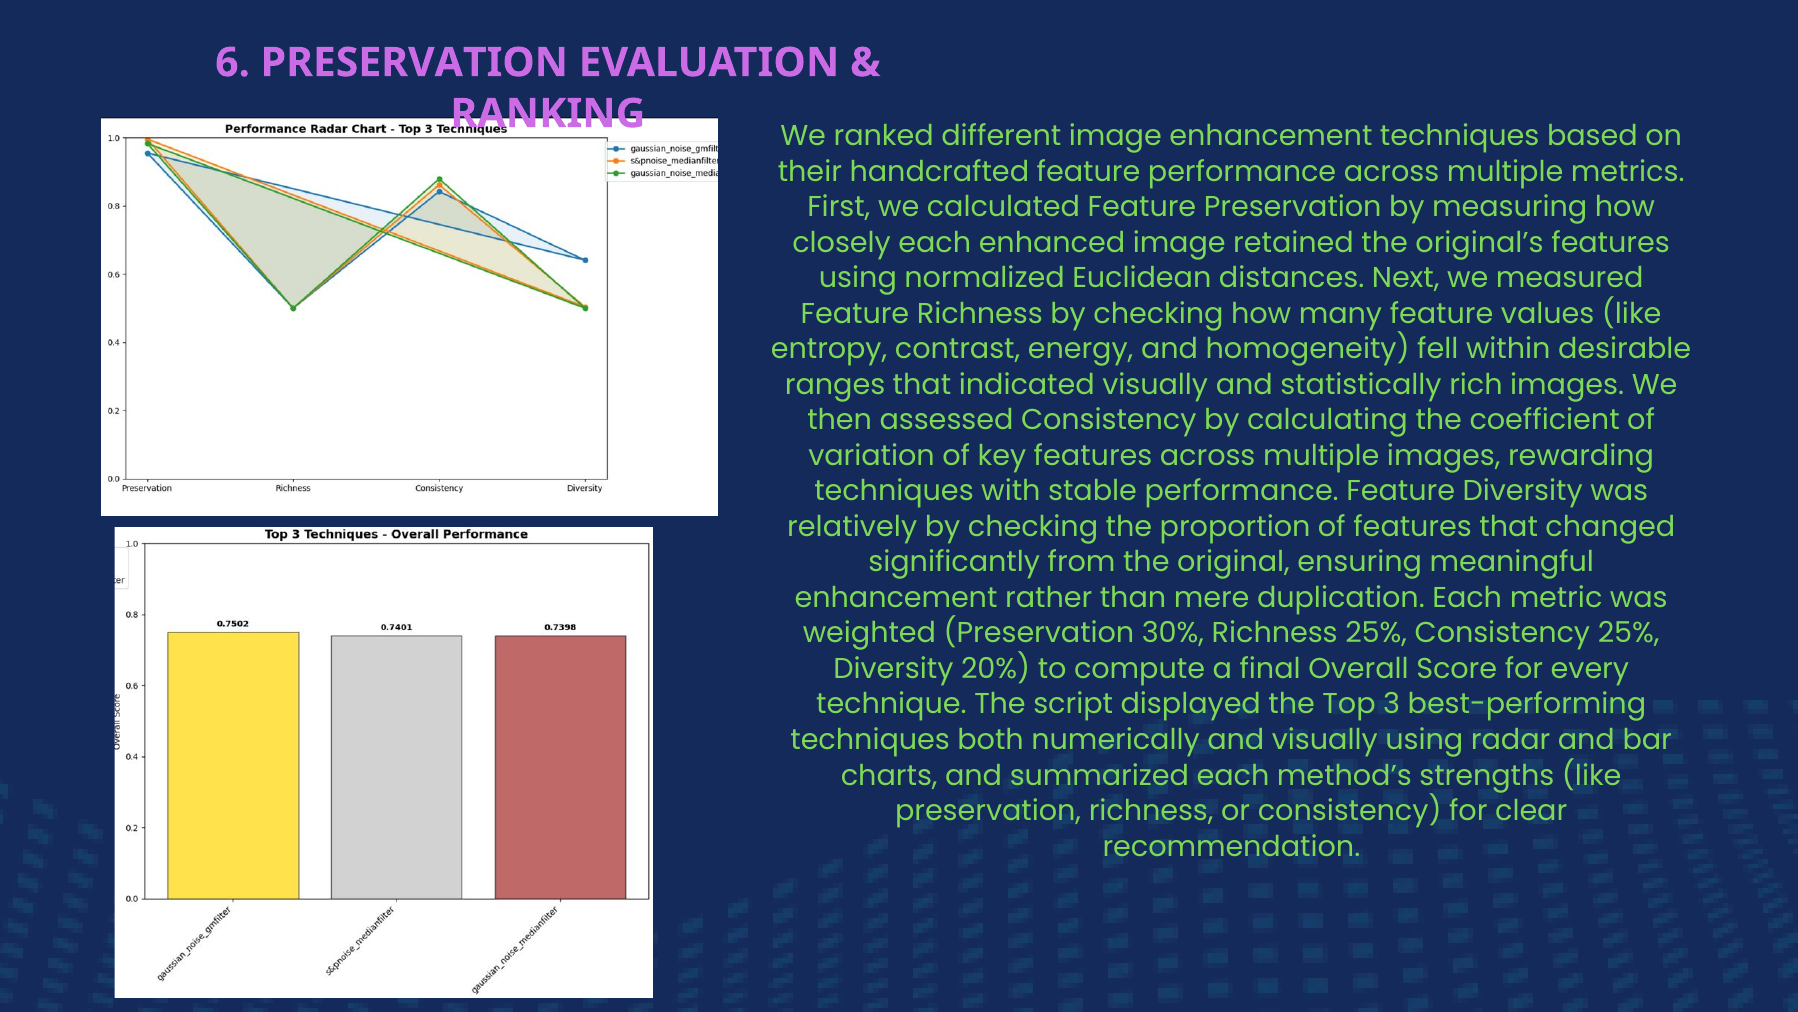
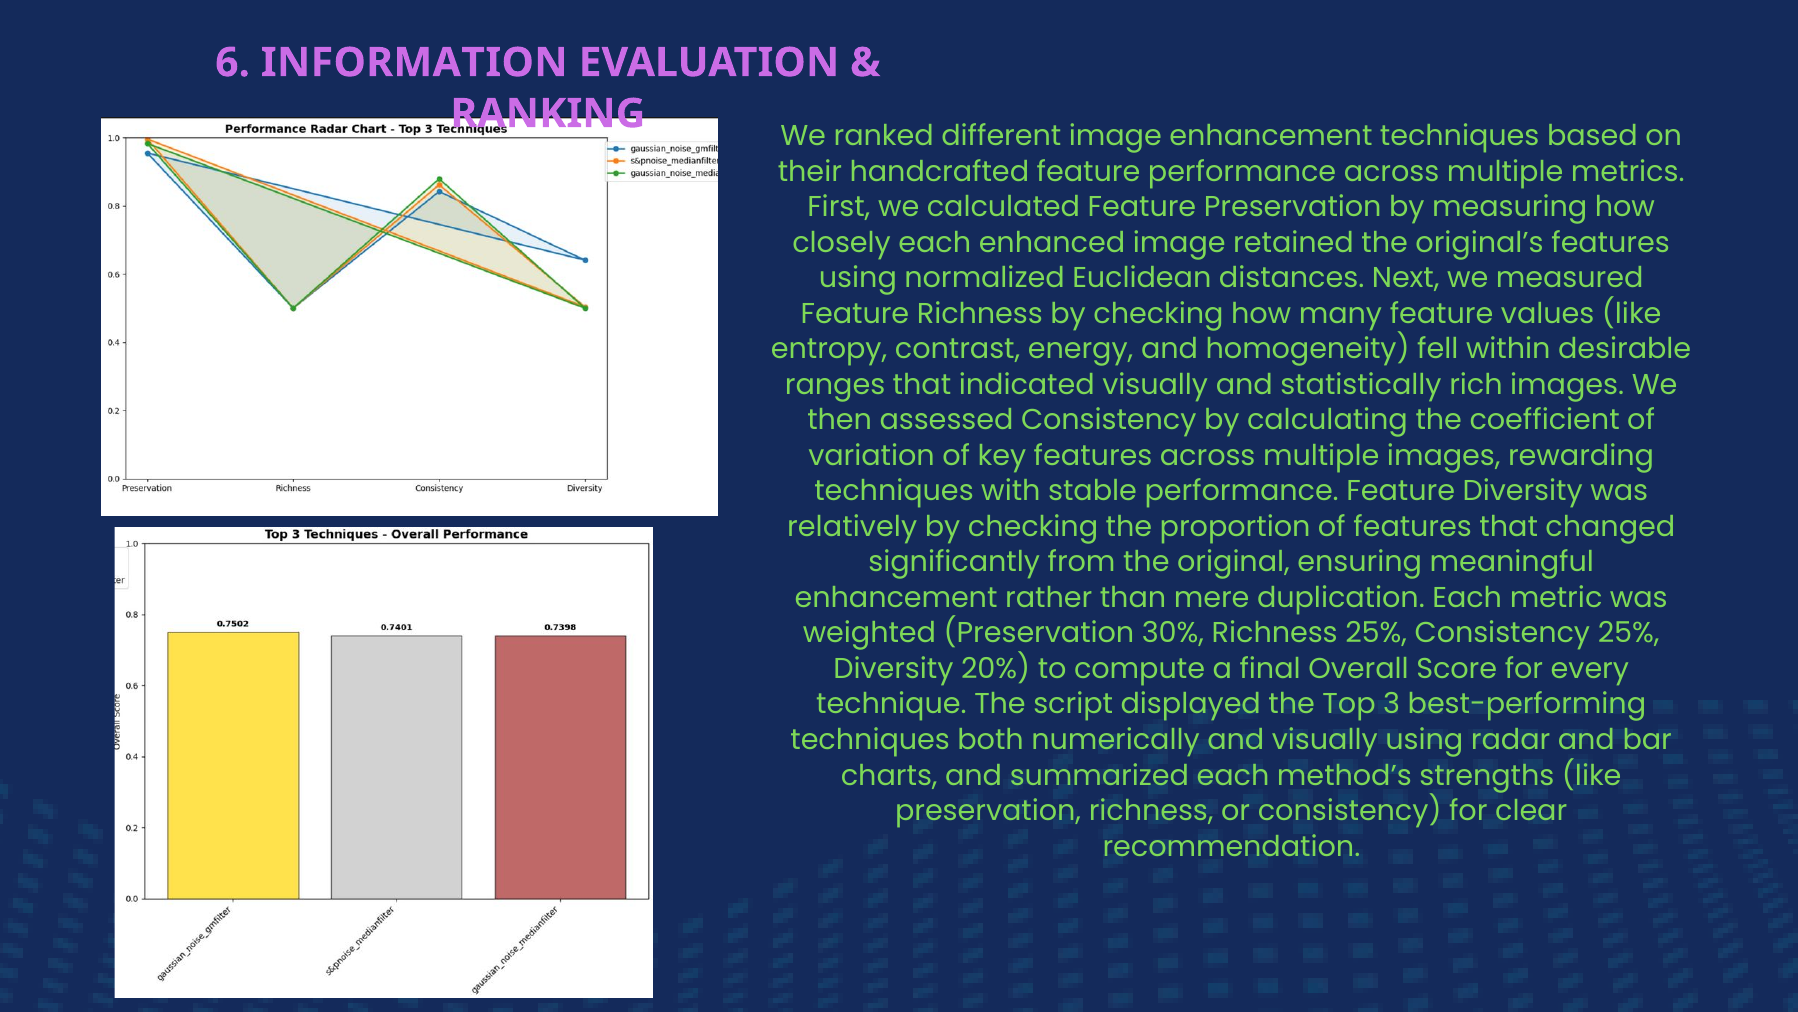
6 PRESERVATION: PRESERVATION -> INFORMATION (414, 63)
